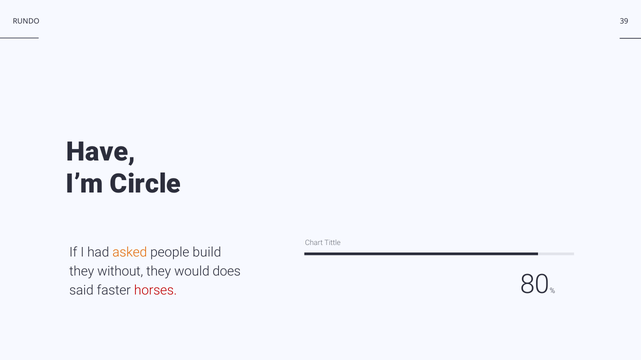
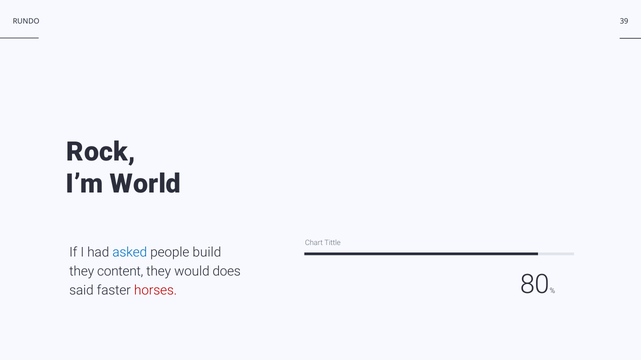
Have: Have -> Rock (101, 152)
Circle: Circle -> World (145, 184)
asked colour: orange -> blue (130, 253)
without: without -> content (120, 272)
